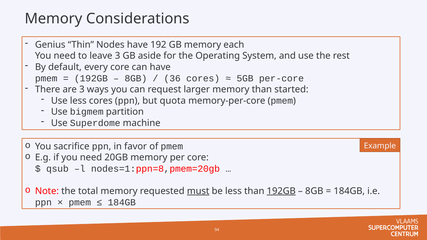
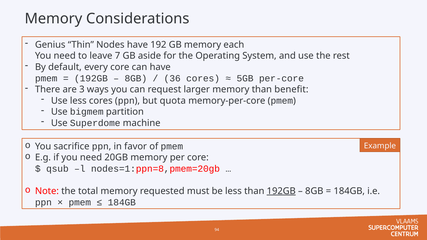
leave 3: 3 -> 7 (118, 56)
started: started -> benefit (291, 90)
must underline: present -> none (198, 191)
